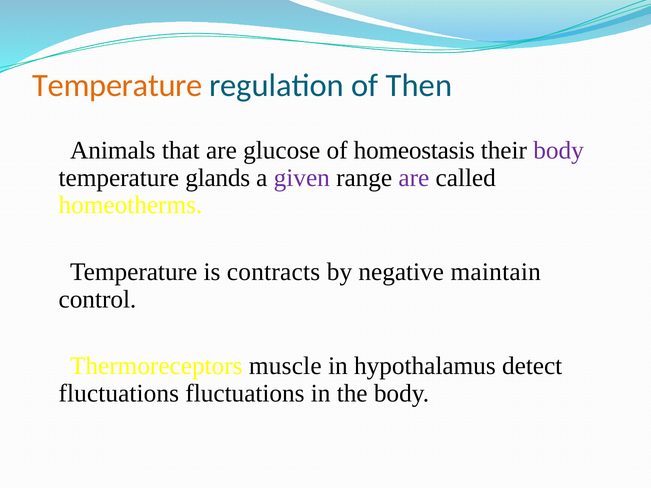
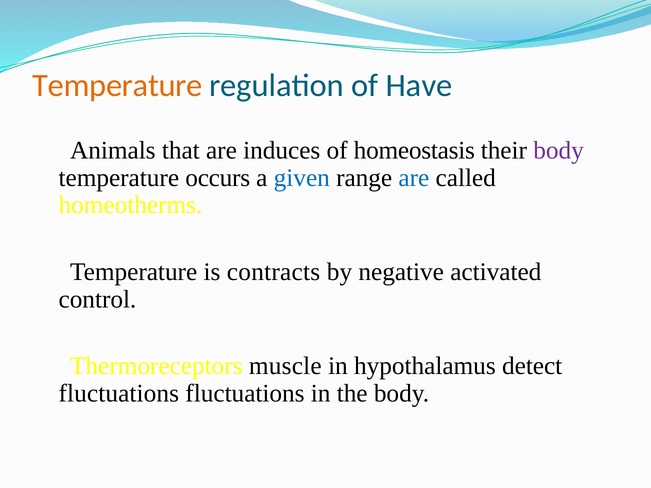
Then: Then -> Have (419, 86)
glucose: glucose -> induces (282, 150)
glands: glands -> occurs (218, 178)
given colour: purple -> blue (302, 178)
are colour: purple -> blue (414, 178)
maintain: maintain -> activated (496, 272)
